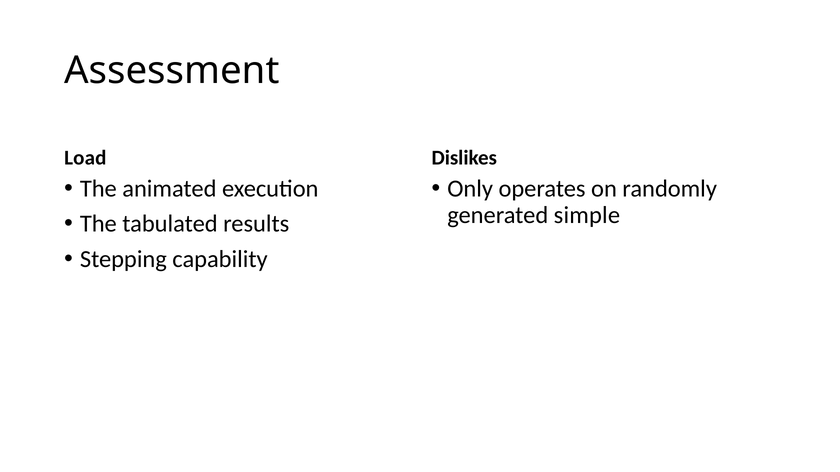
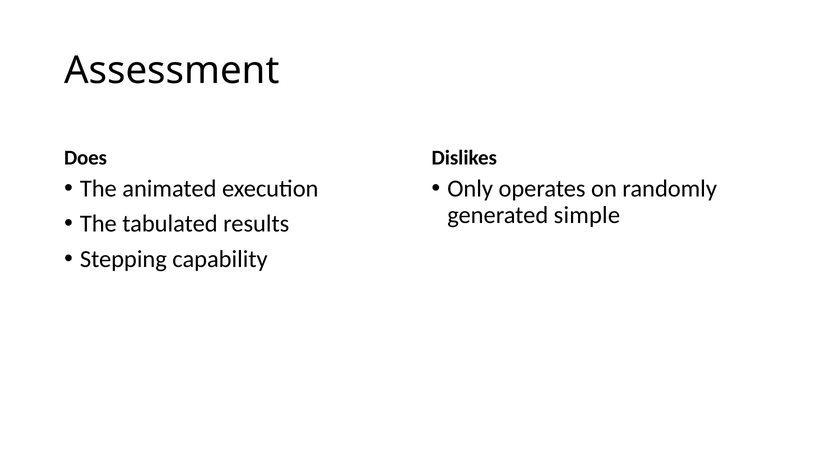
Load: Load -> Does (85, 158)
